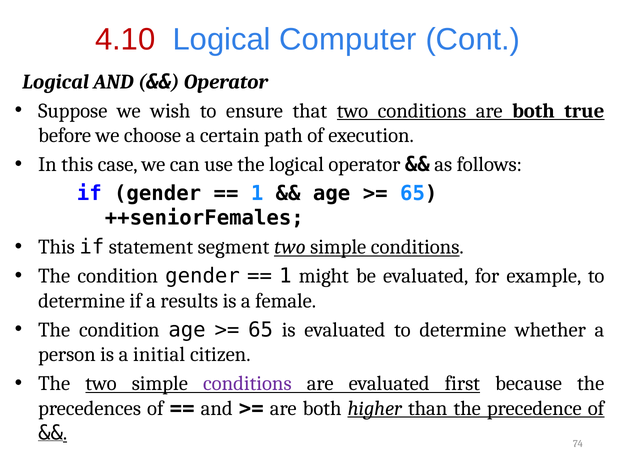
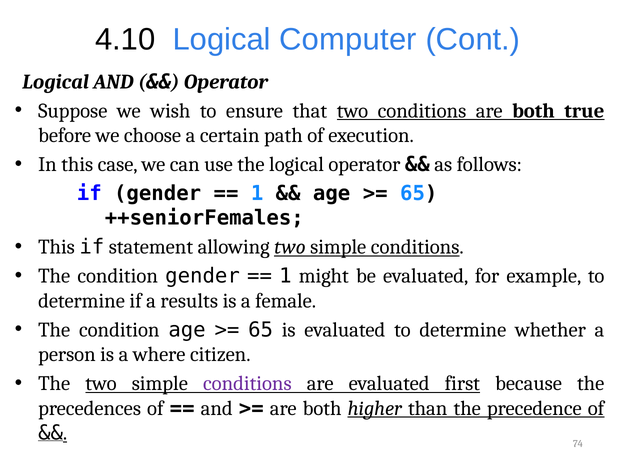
4.10 colour: red -> black (125, 39)
segment: segment -> allowing (234, 247)
initial: initial -> where (159, 355)
